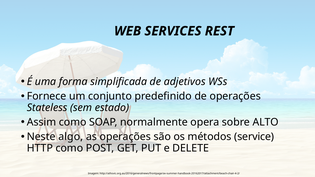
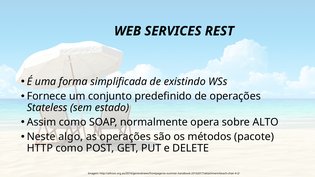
adjetivos: adjetivos -> existindo (185, 82)
service: service -> pacote (254, 137)
